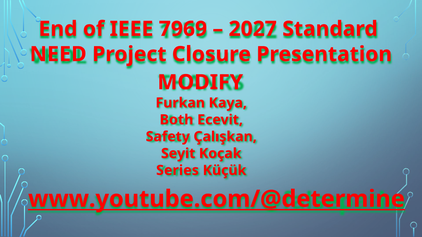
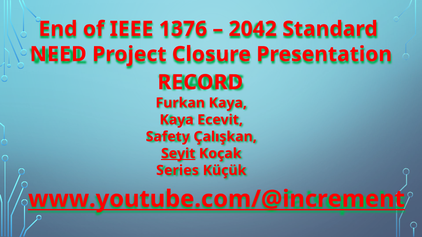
7969: 7969 -> 1376 (183, 29)
2027: 2027 -> 2042 (253, 29)
MODIFY: MODIFY -> RECORD (200, 82)
Both: Both -> Kaya (177, 120)
Seyit underline: none -> present (178, 154)
www.youtube.com/@determine: www.youtube.com/@determine -> www.youtube.com/@increment (216, 199)
